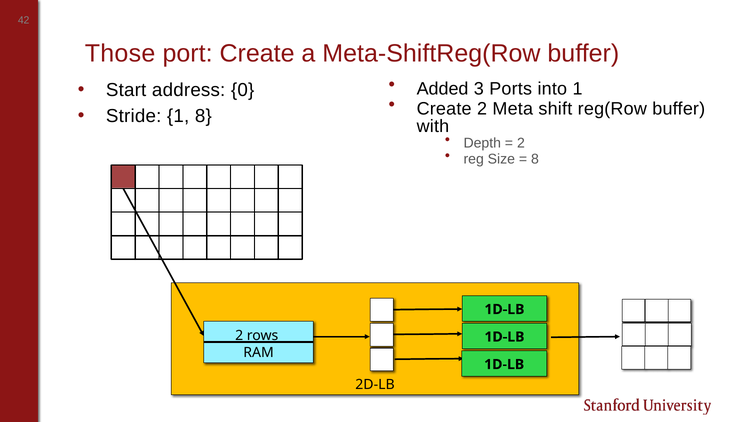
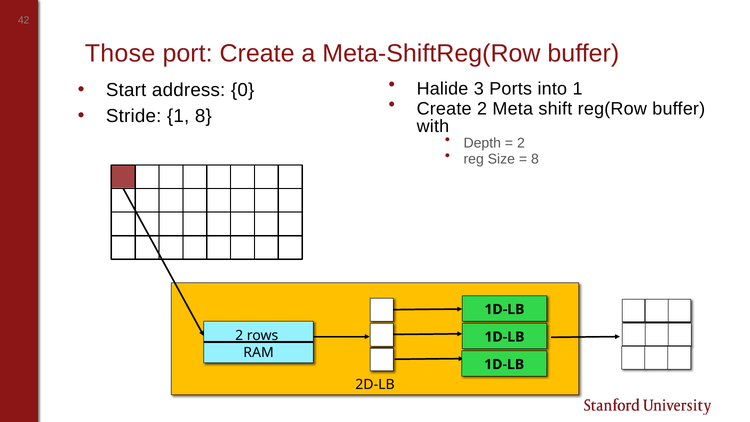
Added: Added -> Halide (442, 89)
